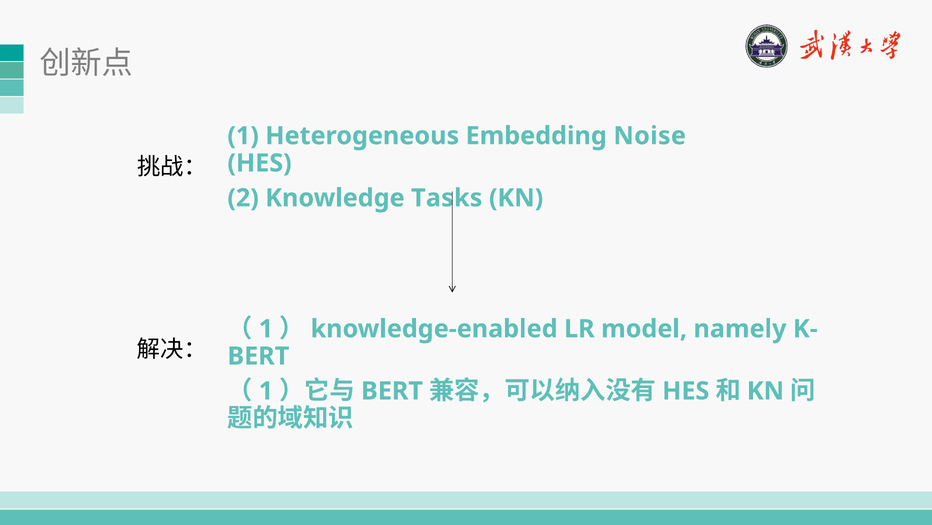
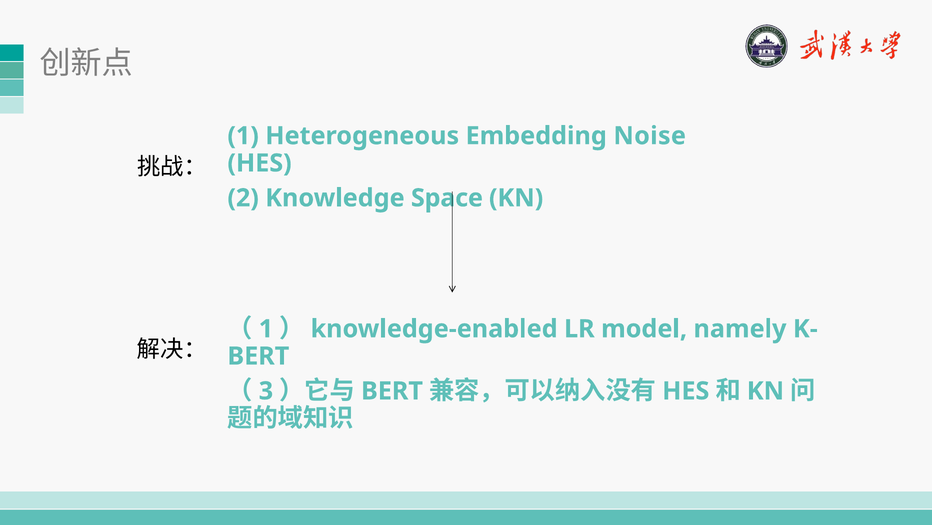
Tasks: Tasks -> Space (447, 198)
1: 1 -> 3 (266, 391)
